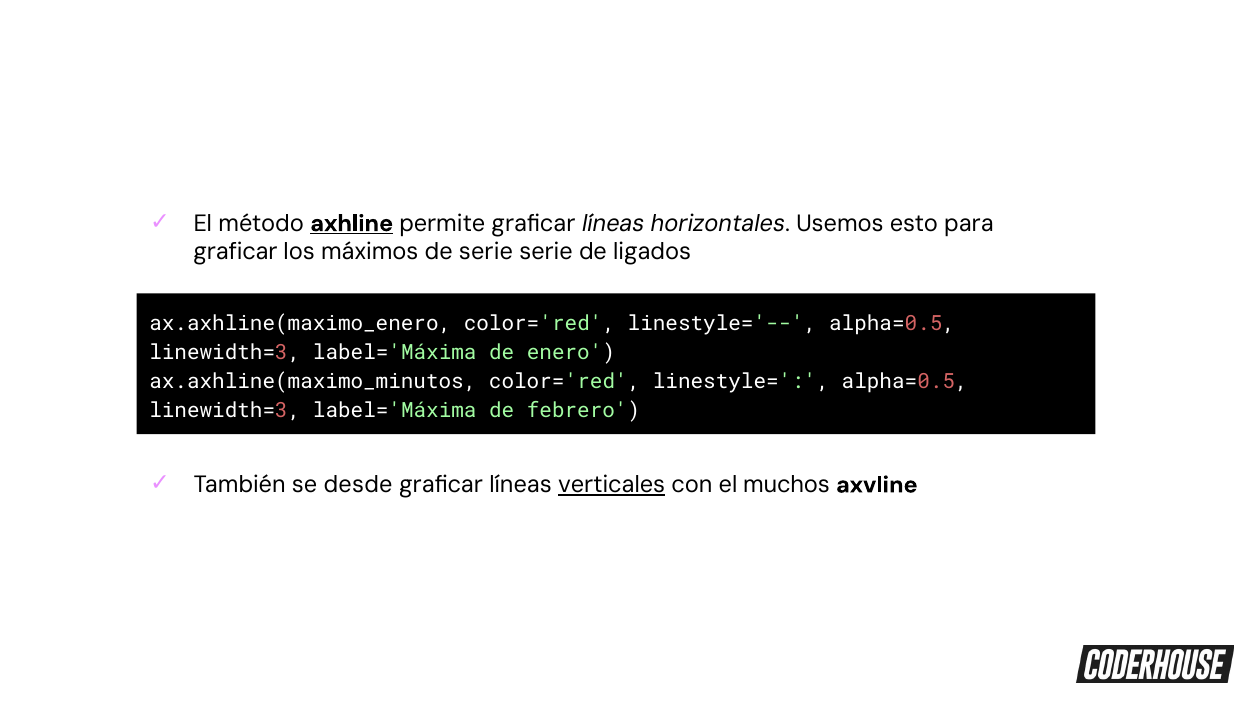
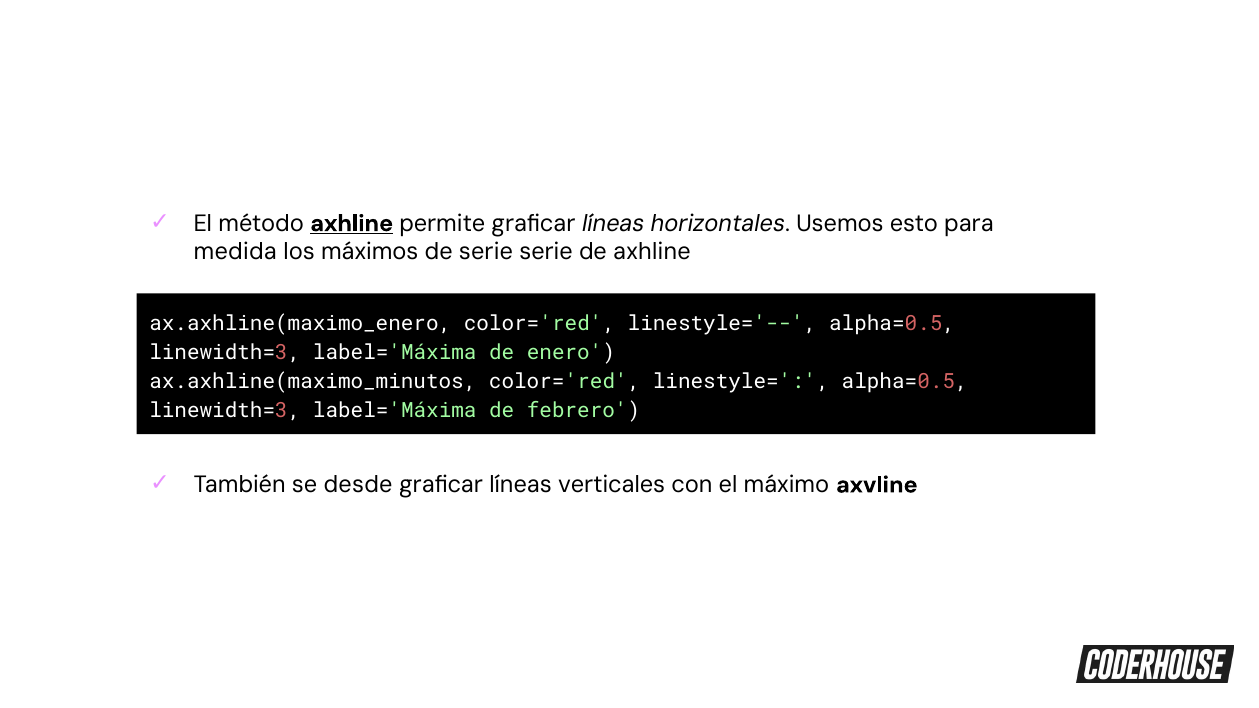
graficar: graficar -> medida (235, 252)
de ligados: ligados -> axhline (652, 252)
verticales underline: present -> none (612, 485)
muchos: muchos -> máximo (786, 485)
